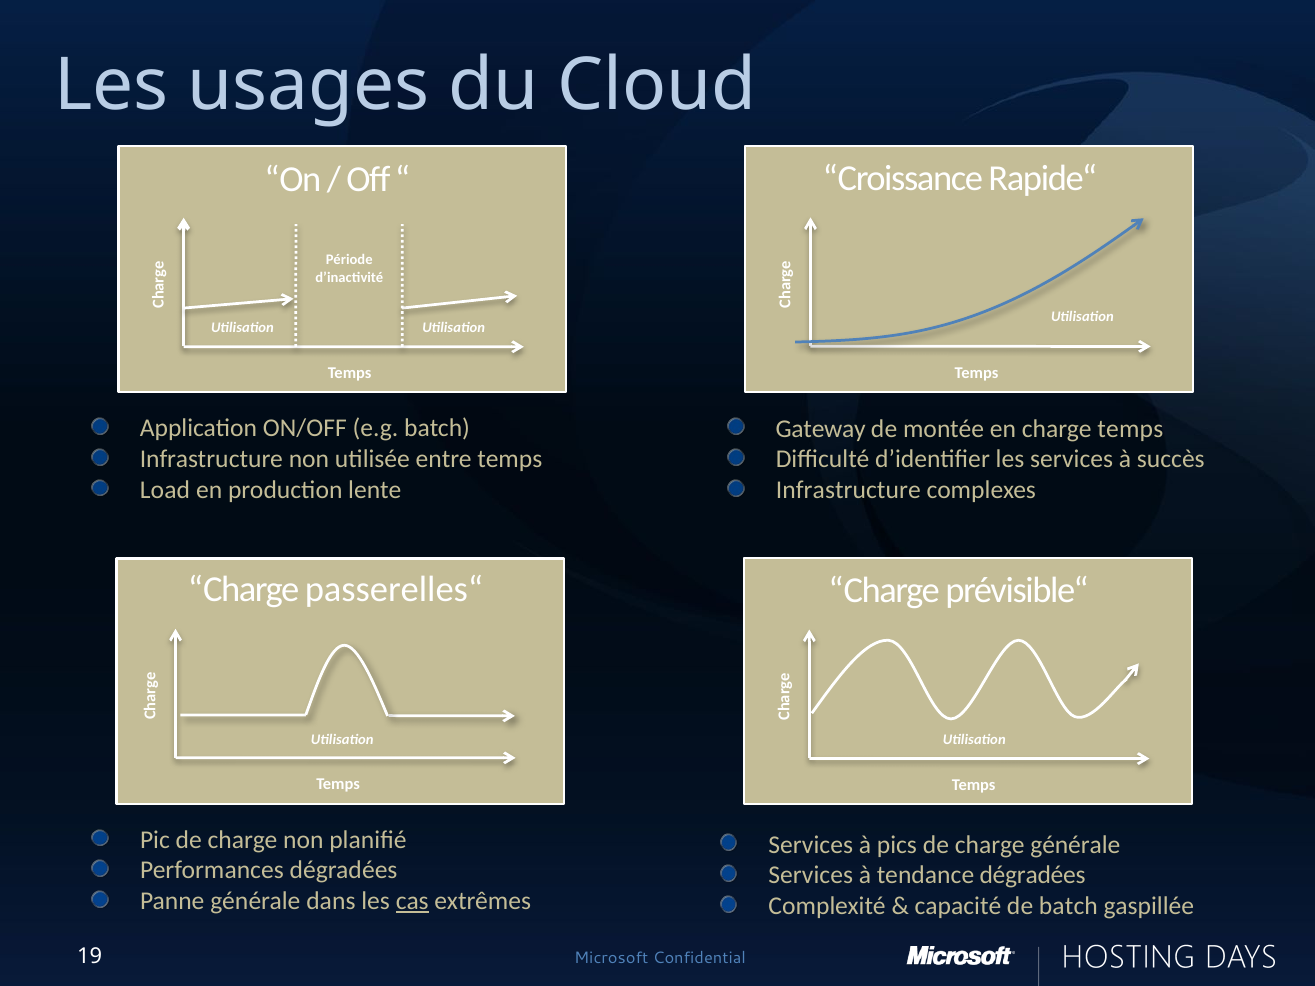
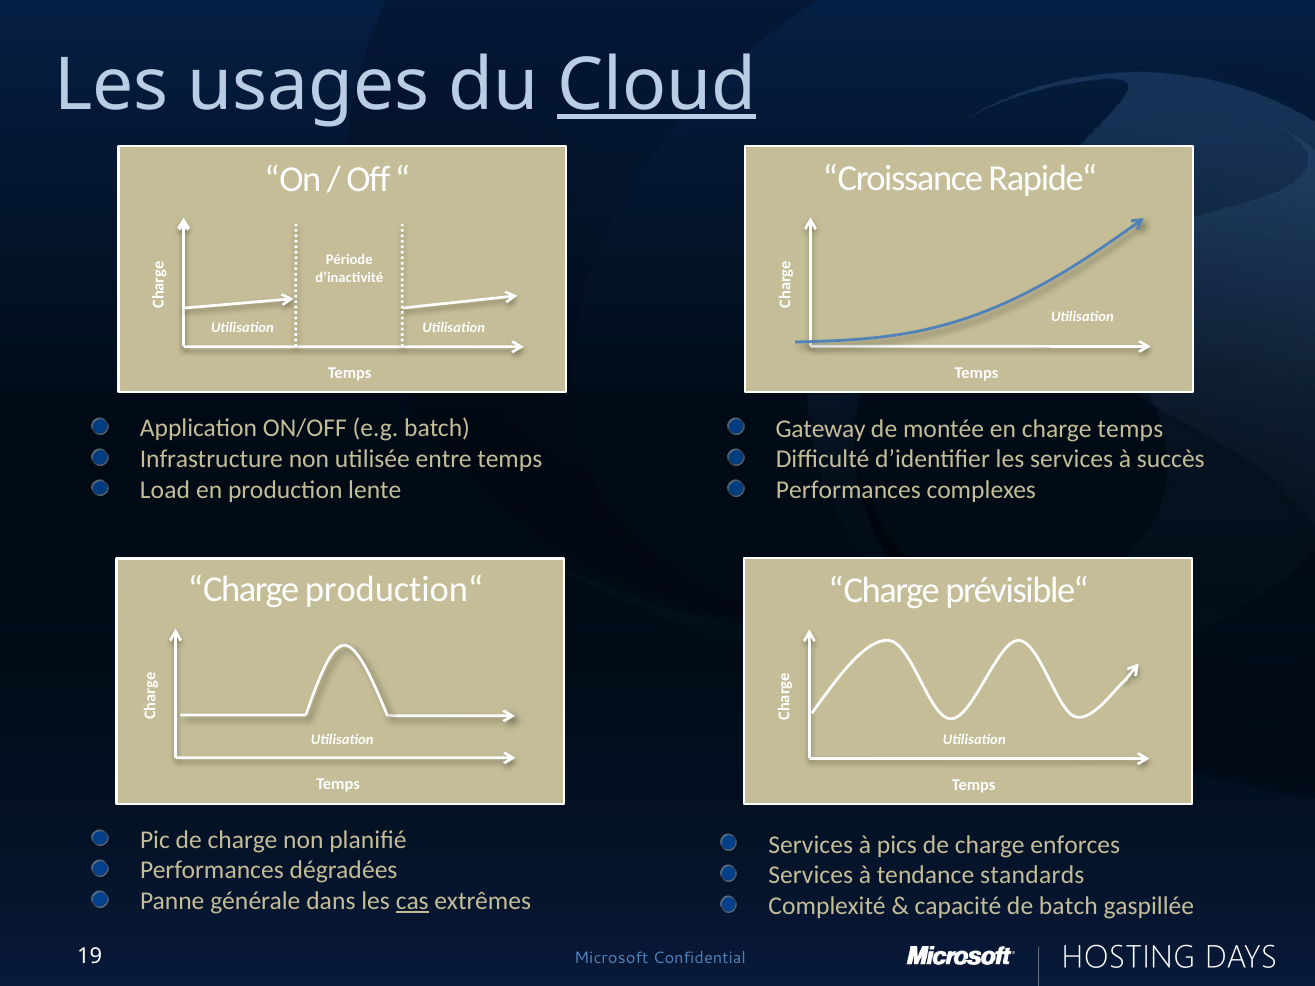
Cloud underline: none -> present (657, 85)
Infrastructure: Infrastructure -> Performances (848, 490)
passerelles“: passerelles“ -> production“ (394, 590)
charge générale: générale -> enforces (1075, 845)
tendance dégradées: dégradées -> standards (1032, 876)
